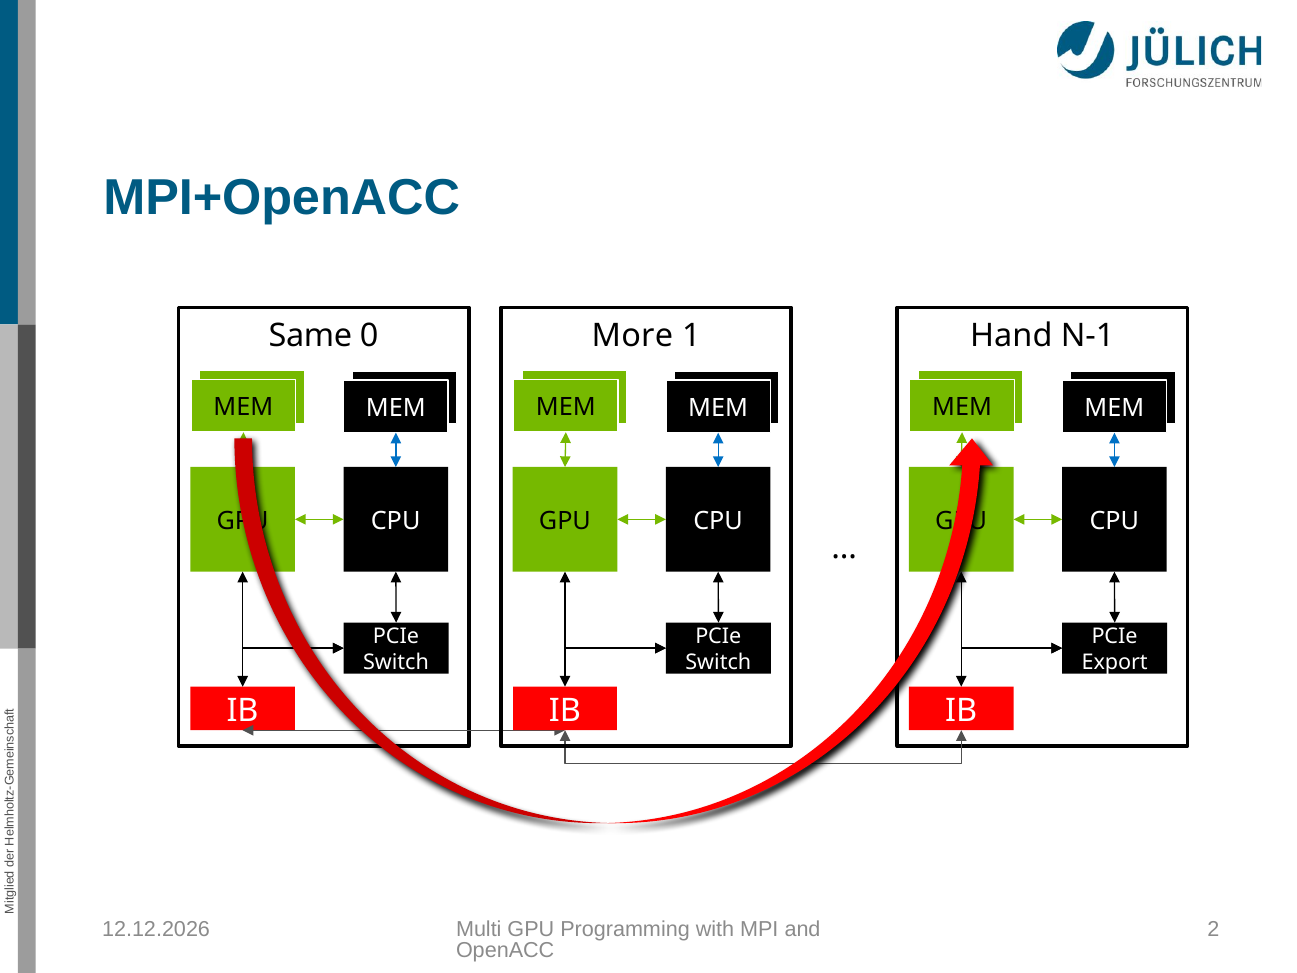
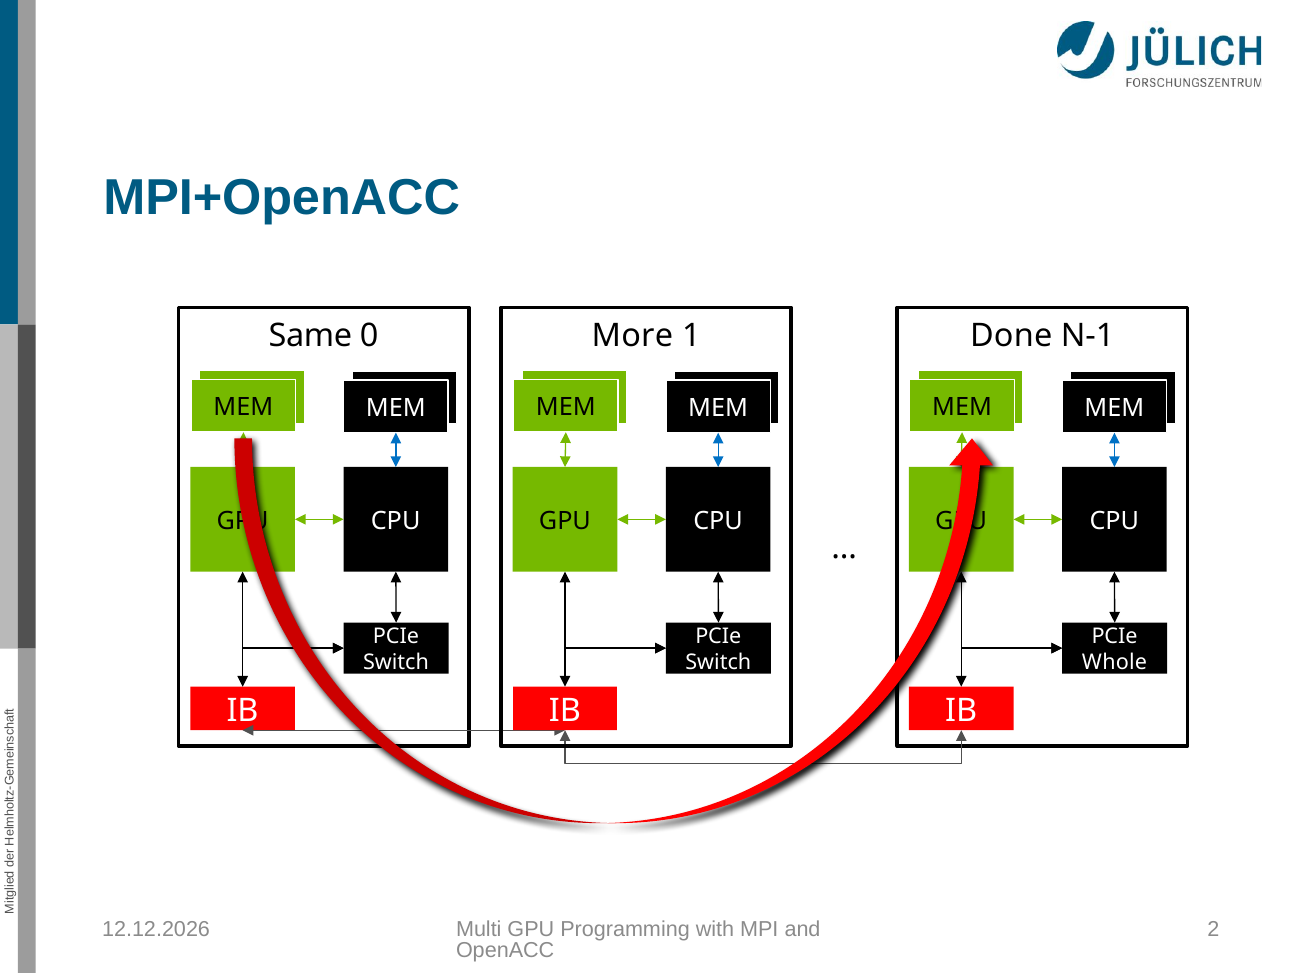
Hand: Hand -> Done (1011, 335)
Export: Export -> Whole (1115, 662)
